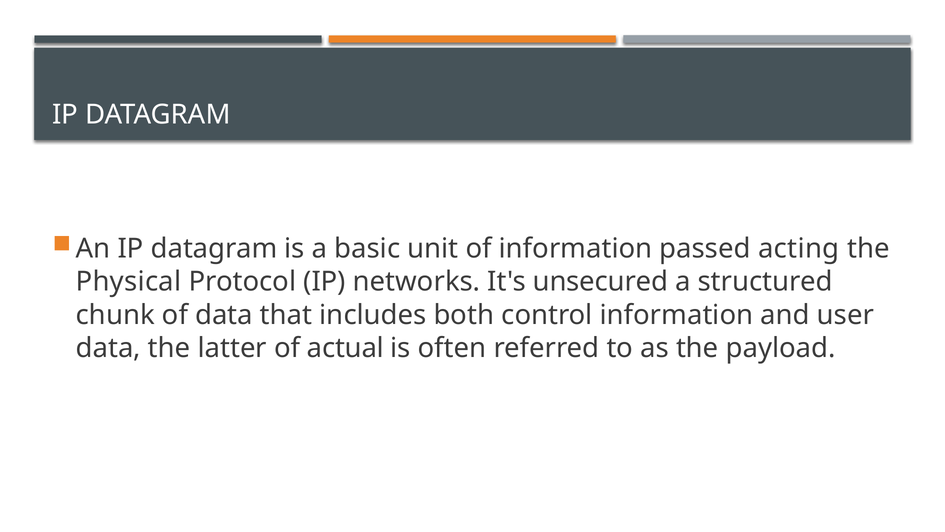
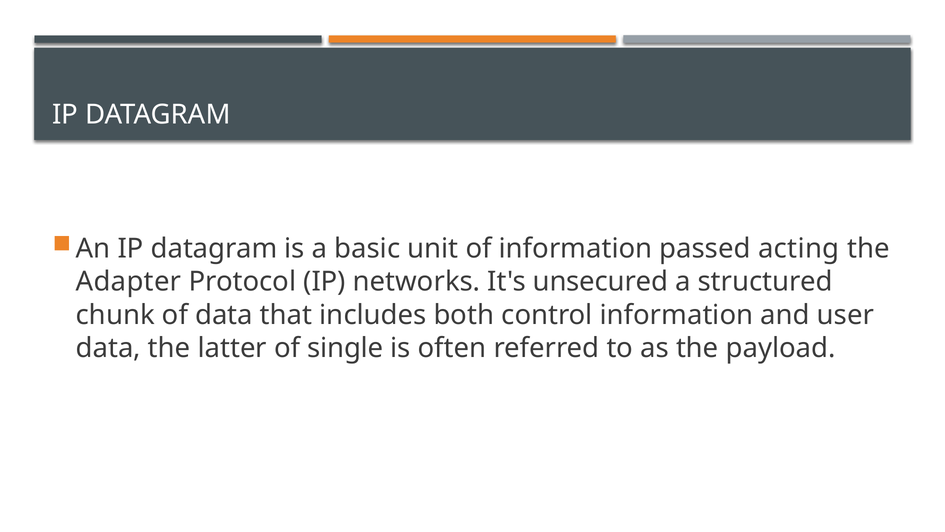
Physical: Physical -> Adapter (129, 282)
actual: actual -> single (345, 348)
